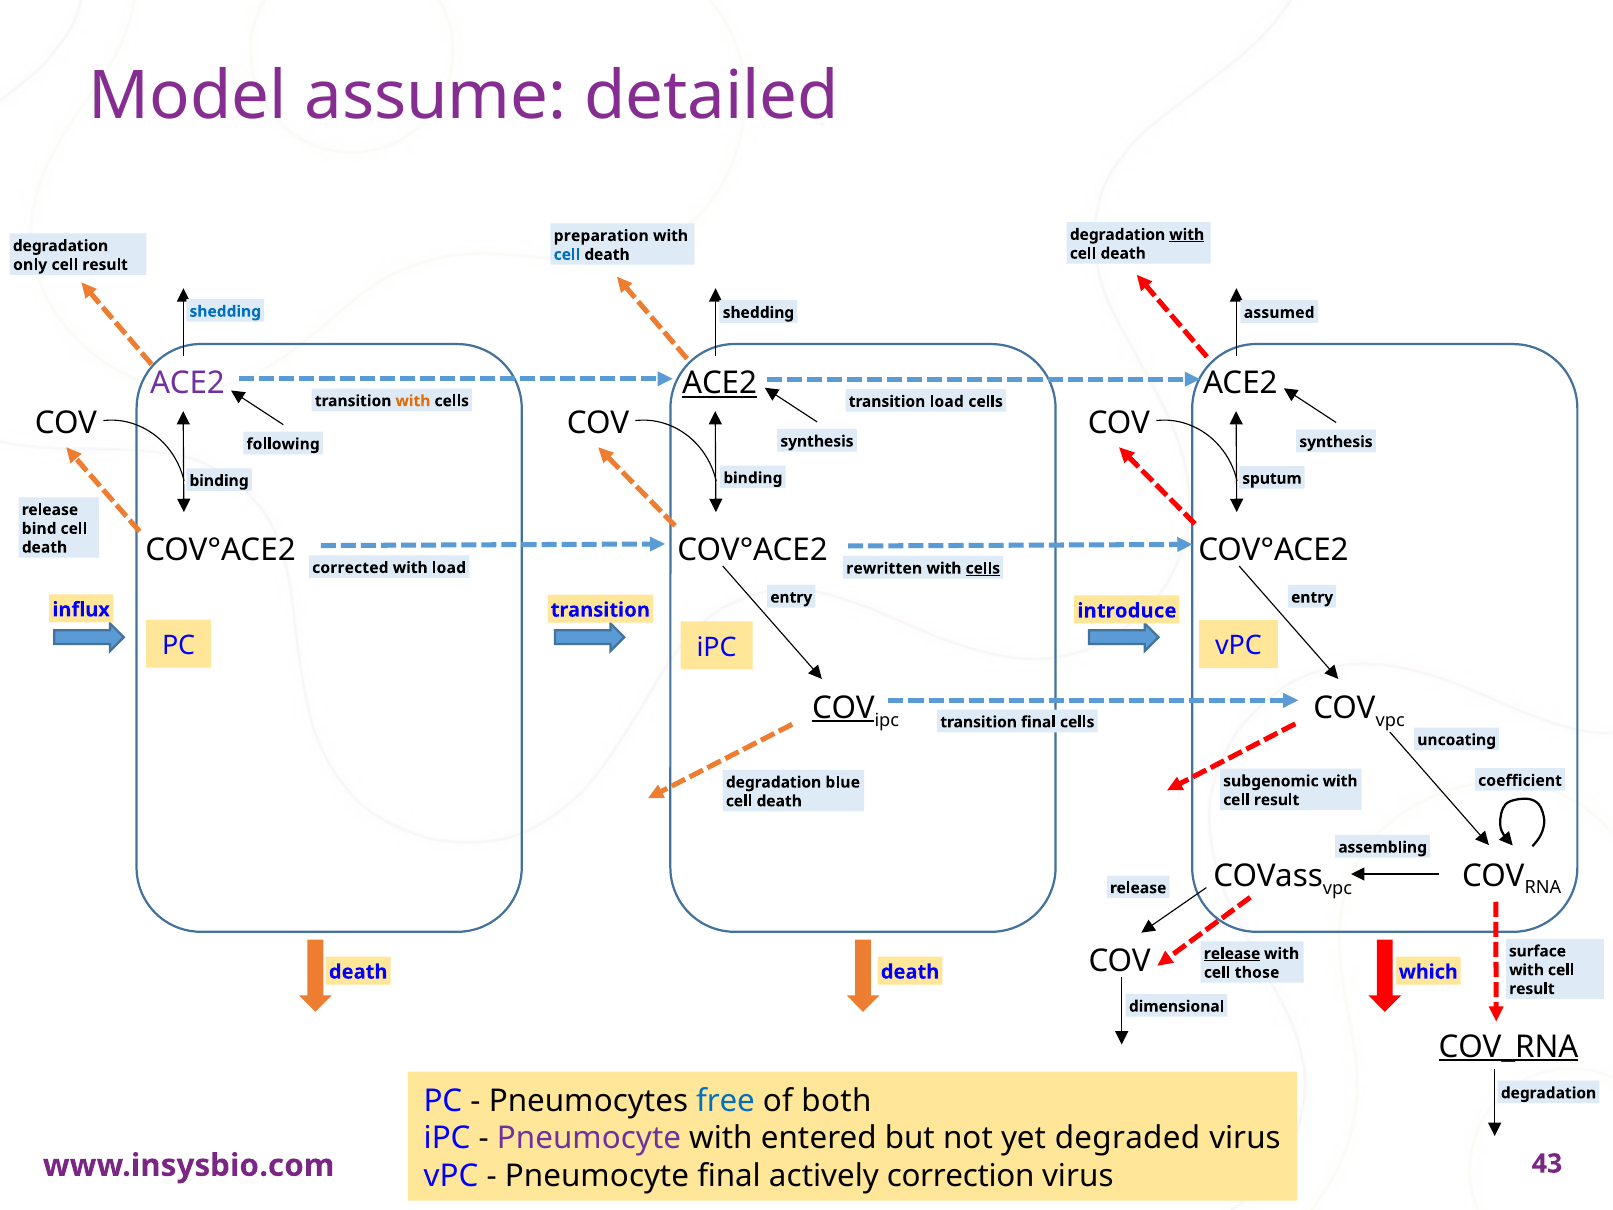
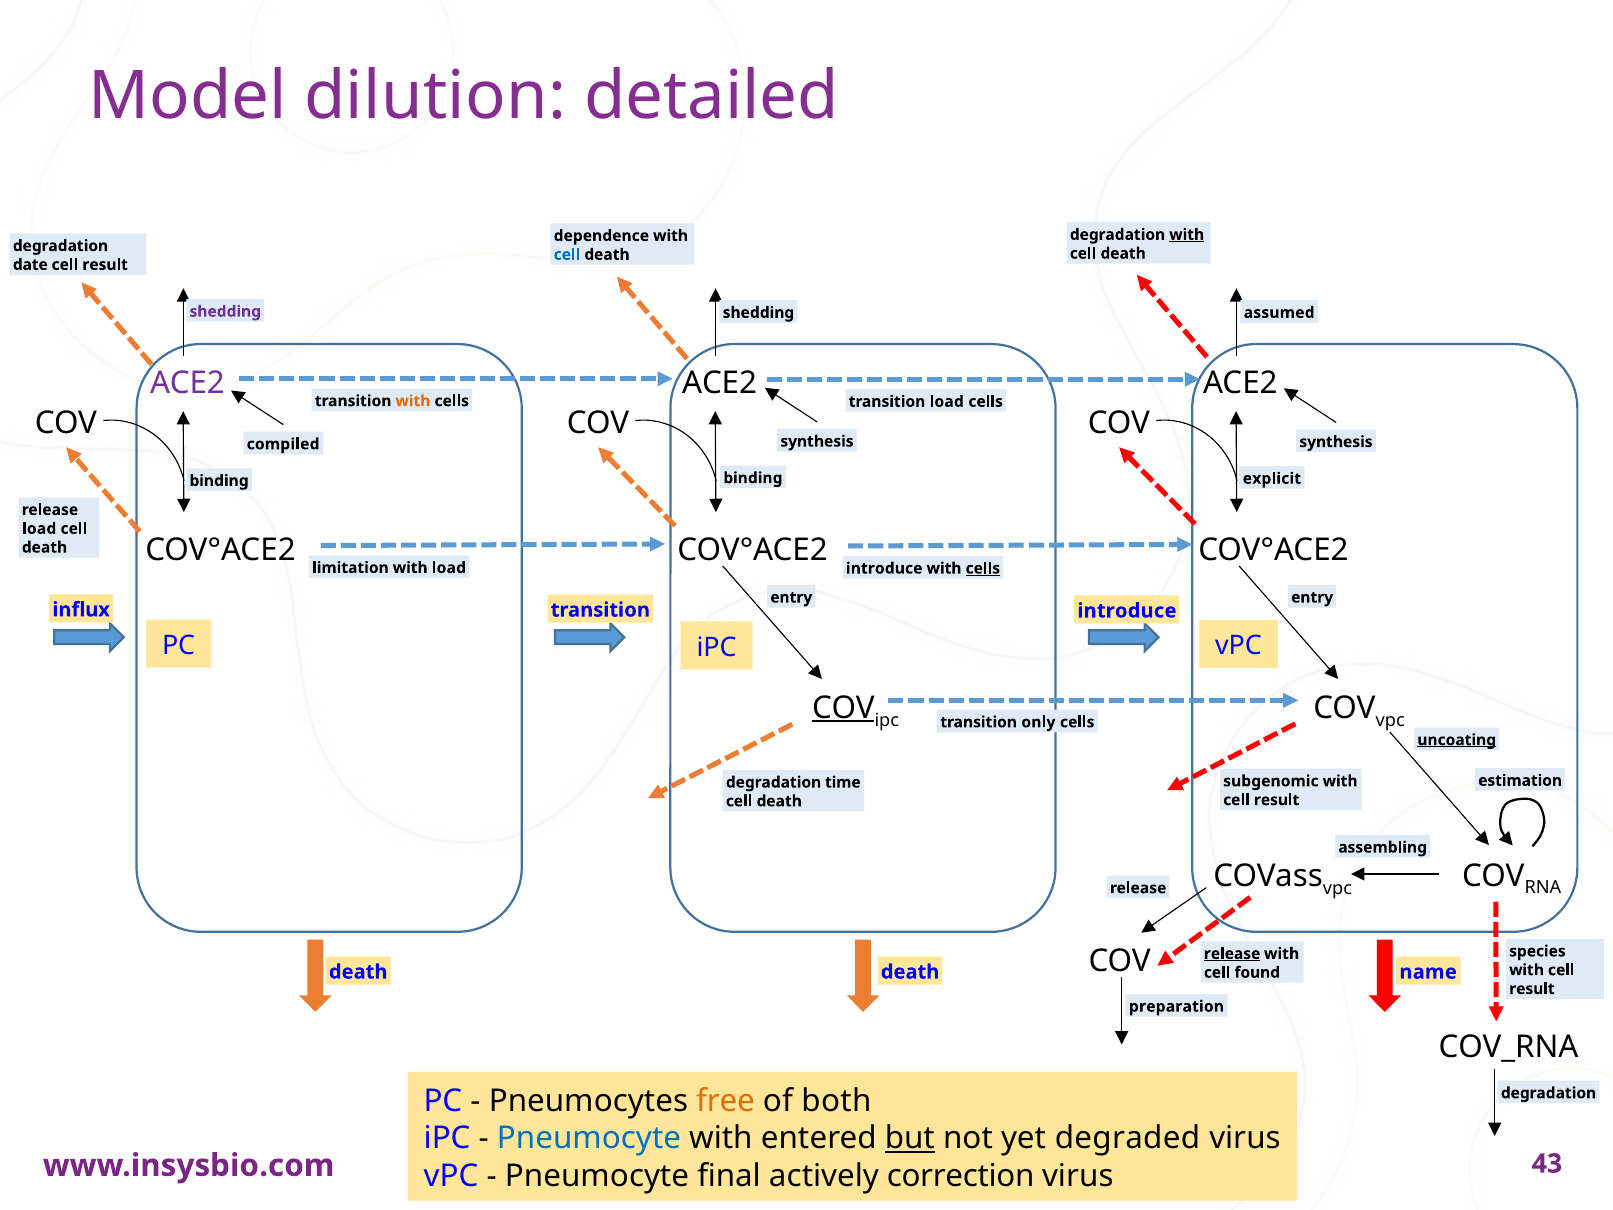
assume: assume -> dilution (435, 96)
preparation: preparation -> dependence (601, 236)
only: only -> date (30, 265)
shedding colour: blue -> purple (225, 311)
ACE2 underline: present -> none (720, 383)
following: following -> compiled (283, 444)
sputum: sputum -> explicit (1272, 478)
bind: bind -> load (39, 529)
corrected: corrected -> limitation (350, 568)
rewritten: rewritten -> introduce (884, 568)
transition final: final -> only (1038, 722)
uncoating underline: none -> present (1457, 740)
coefficient: coefficient -> estimation (1520, 780)
blue: blue -> time (843, 782)
surface: surface -> species (1537, 951)
which: which -> name (1428, 972)
those: those -> found (1257, 972)
dimensional: dimensional -> preparation (1176, 1006)
COV_RNA underline: present -> none (1508, 1047)
free colour: blue -> orange (725, 1100)
Pneumocyte colour: purple -> blue (589, 1138)
but underline: none -> present (910, 1138)
